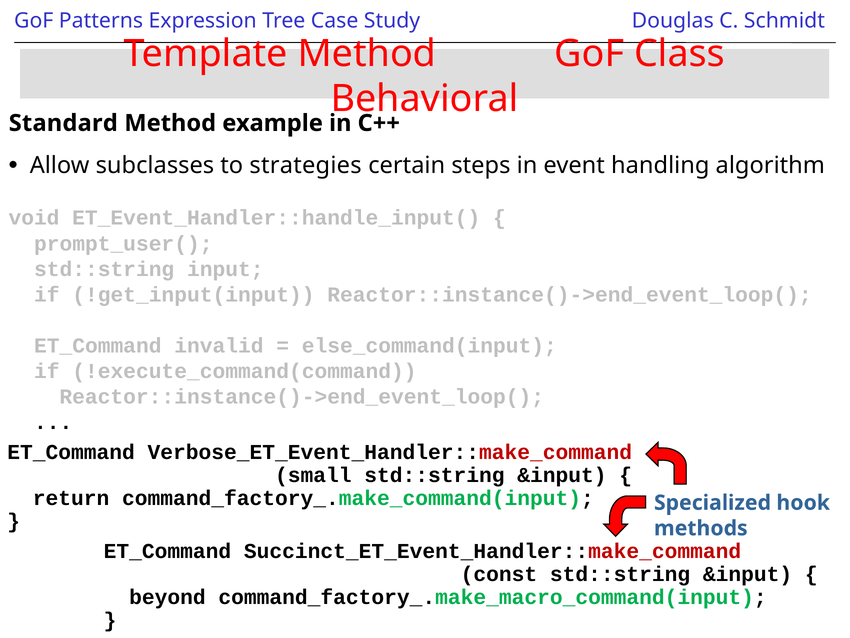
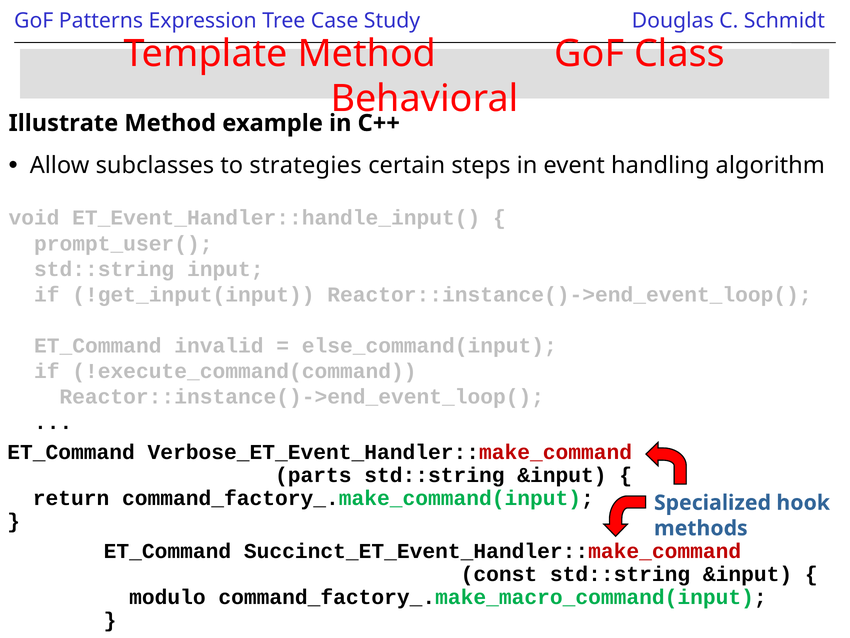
Standard: Standard -> Illustrate (63, 123)
small: small -> parts (313, 475)
beyond: beyond -> modulo (167, 597)
